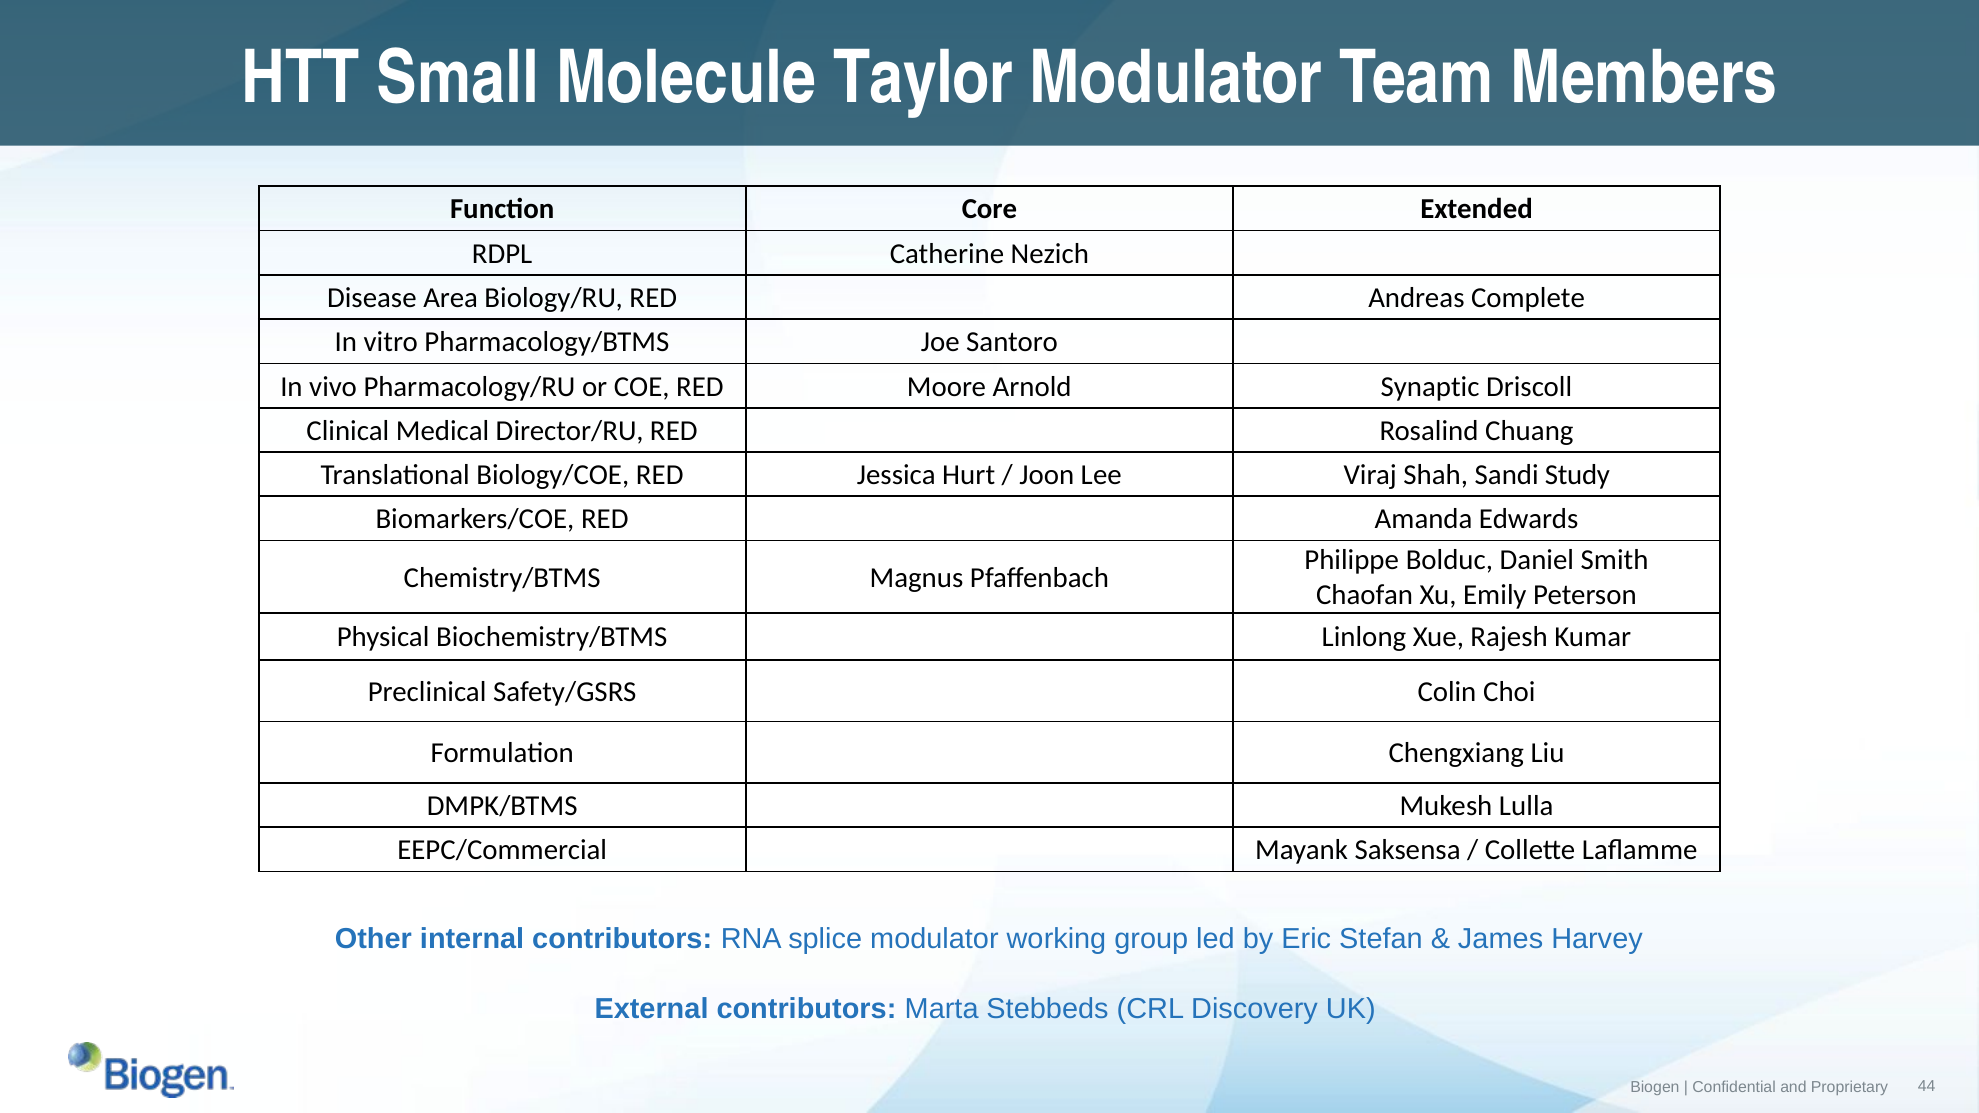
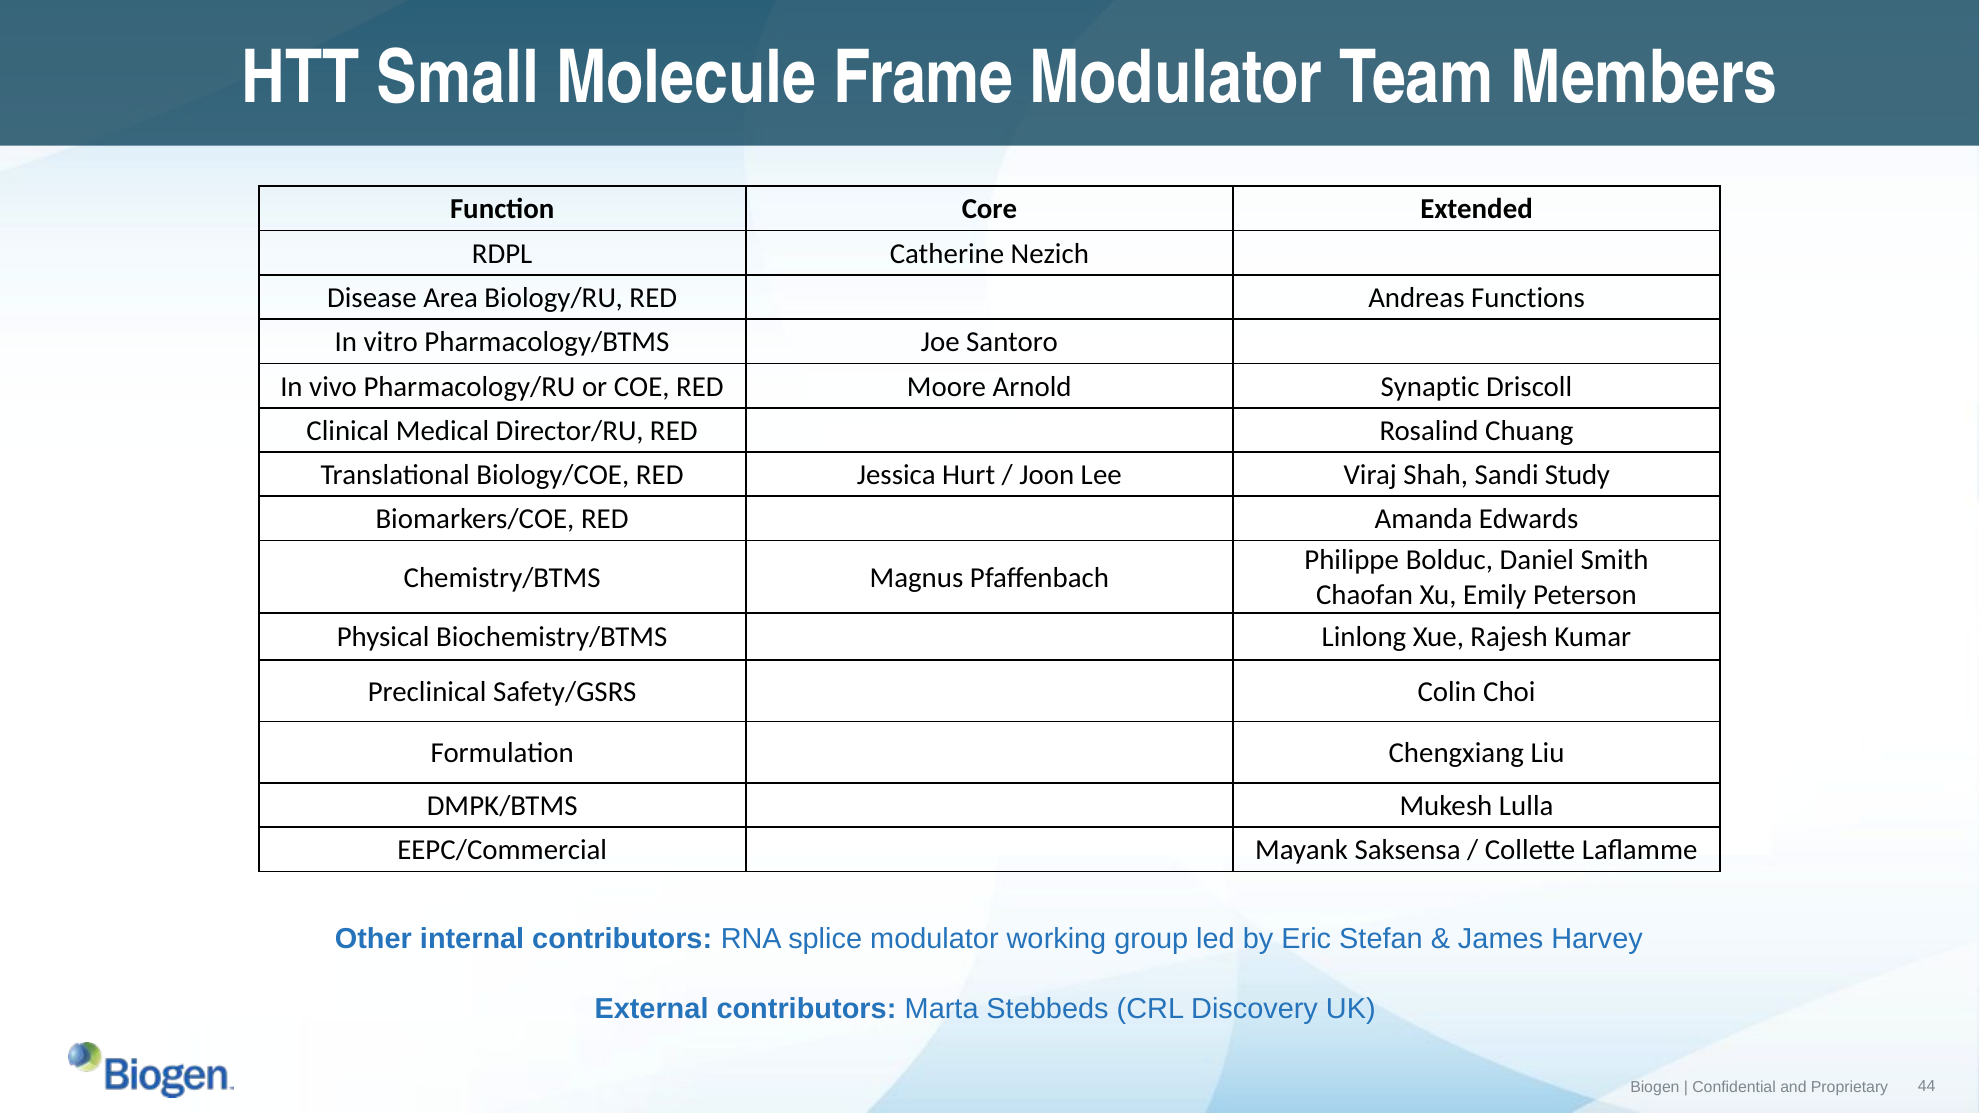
Taylor: Taylor -> Frame (923, 78)
Complete: Complete -> Functions (1528, 298)
